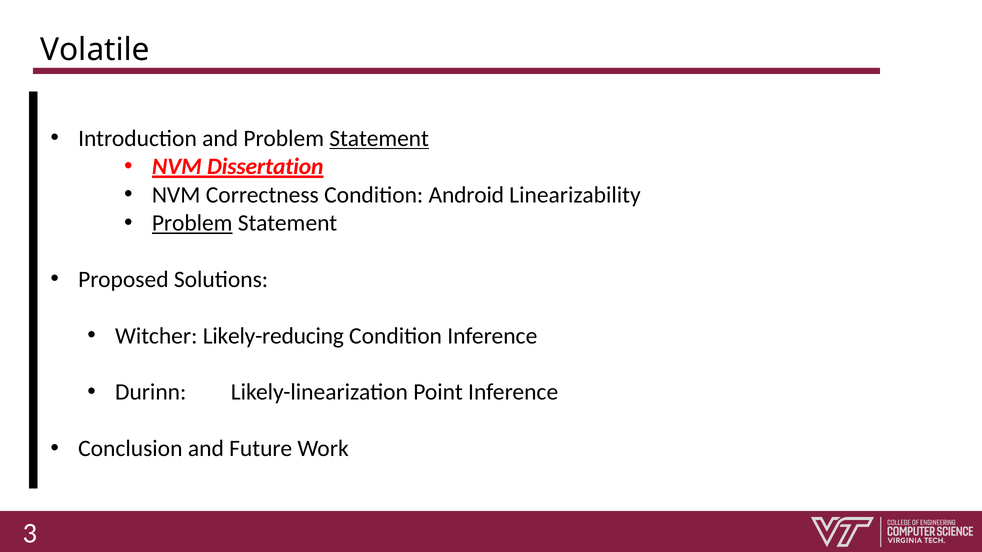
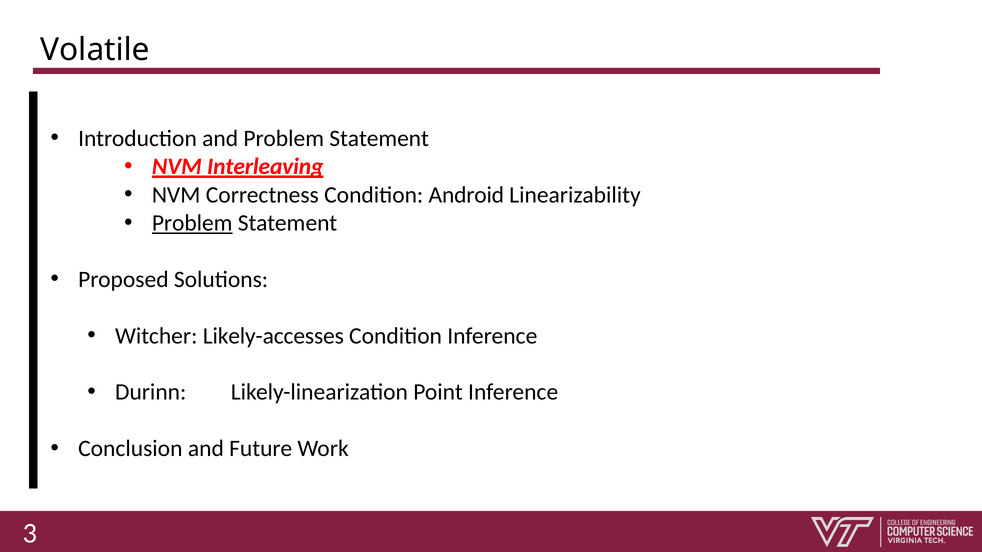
Statement underline: present -> none (379, 139)
Dissertation: Dissertation -> Interleaving (265, 167)
Likely-reducing: Likely-reducing -> Likely-accesses (273, 336)
